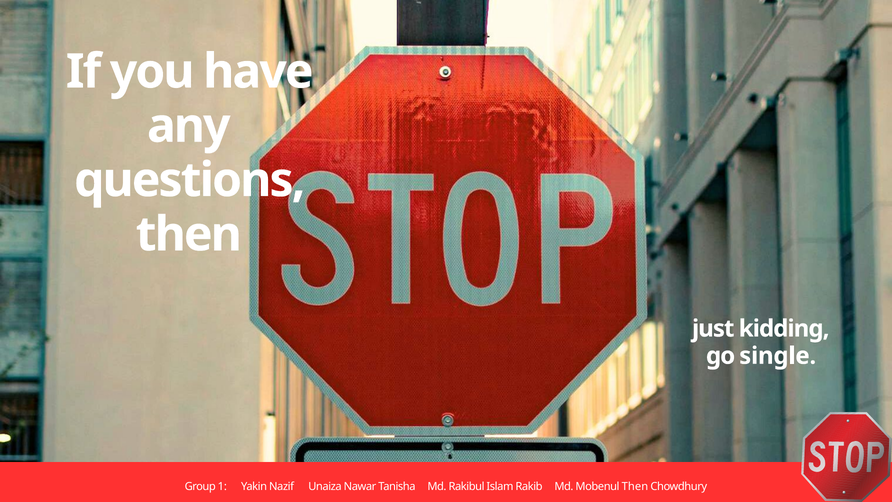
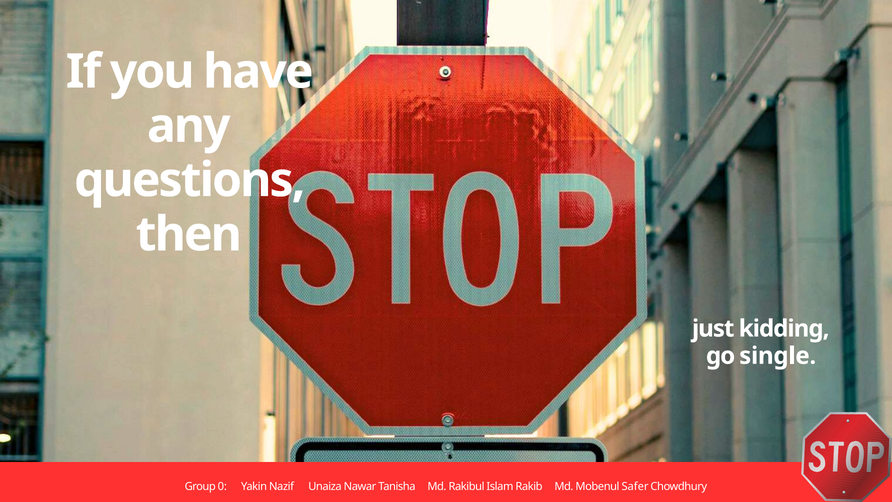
1: 1 -> 0 (222, 486)
Mobenul Then: Then -> Safer (635, 486)
